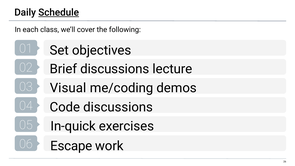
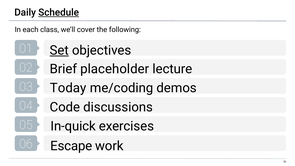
Set underline: none -> present (59, 50)
Brief discussions: discussions -> placeholder (115, 69)
Visual: Visual -> Today (68, 88)
